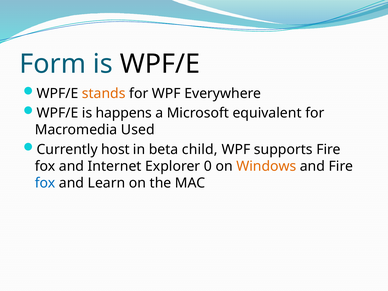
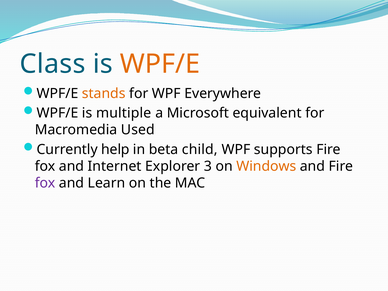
Form: Form -> Class (53, 64)
WPF/E colour: black -> orange (160, 64)
happens: happens -> multiple (124, 113)
host: host -> help (115, 149)
0: 0 -> 3 (208, 166)
fox colour: blue -> purple (45, 183)
